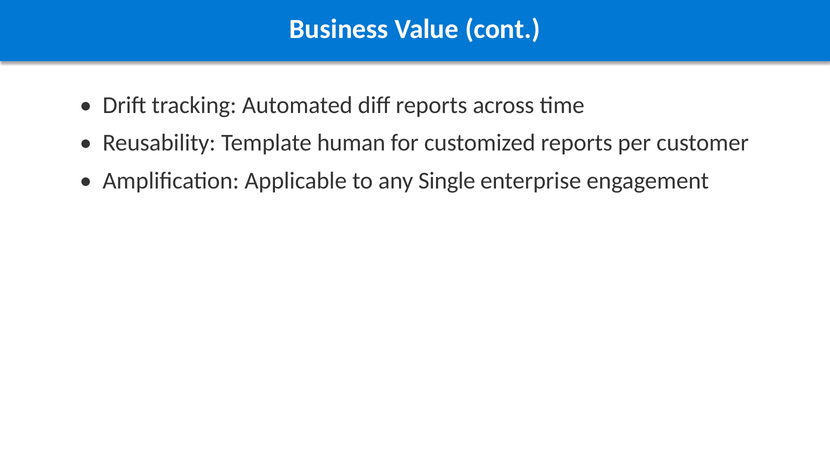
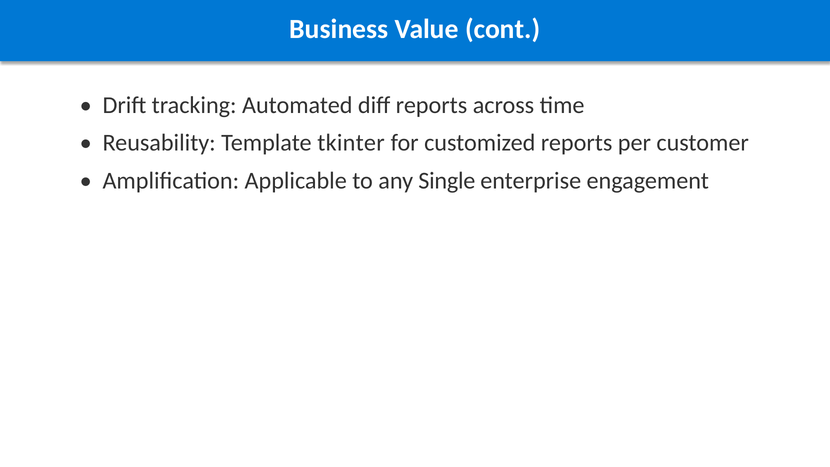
human: human -> tkinter (351, 143)
